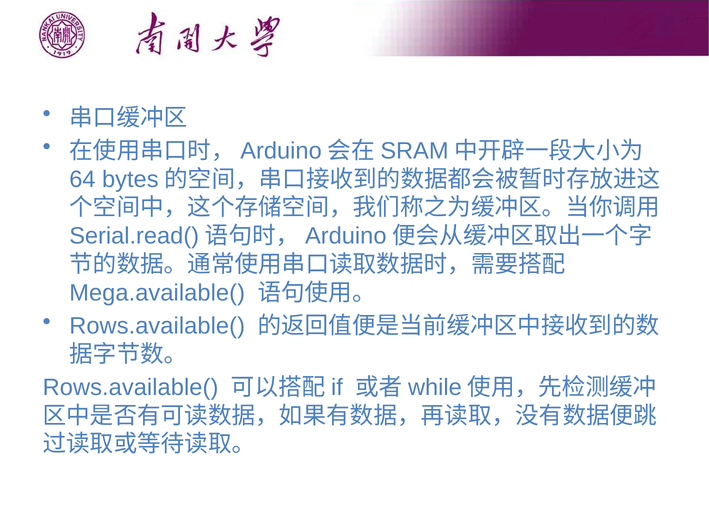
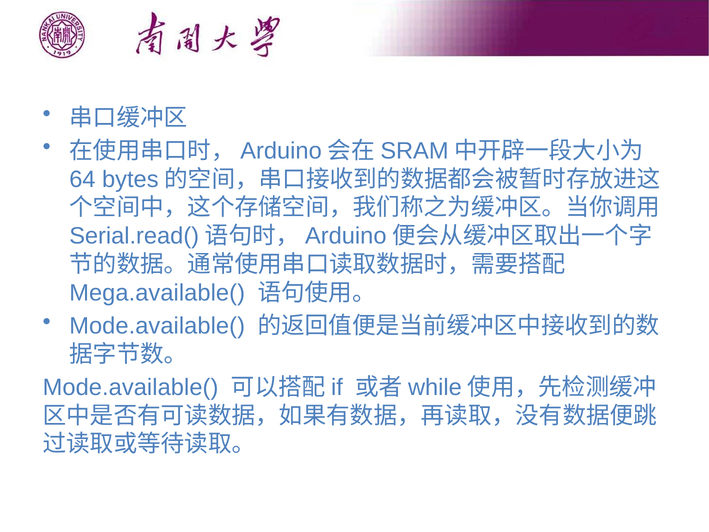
Rows.available(: Rows.available( -> Mode.available( (157, 326)
Rows.available(: Rows.available( -> Mode.available( (131, 387)
